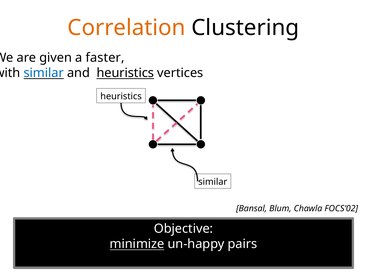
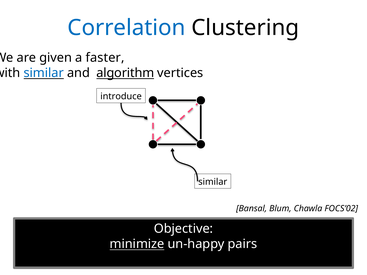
Correlation colour: orange -> blue (126, 28)
and heuristics: heuristics -> algorithm (125, 73)
heuristics: heuristics -> introduce (121, 96)
